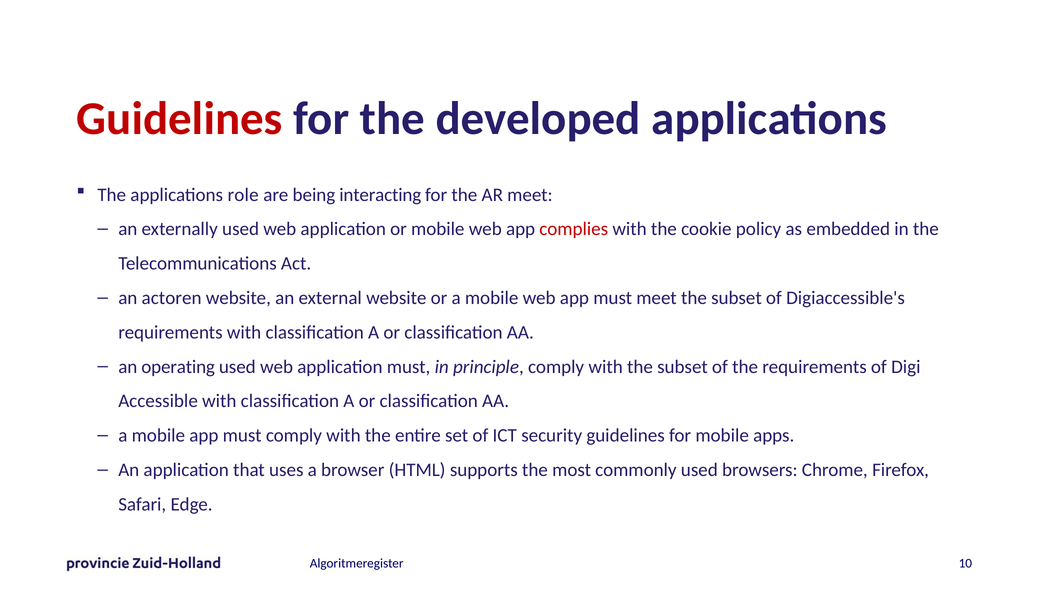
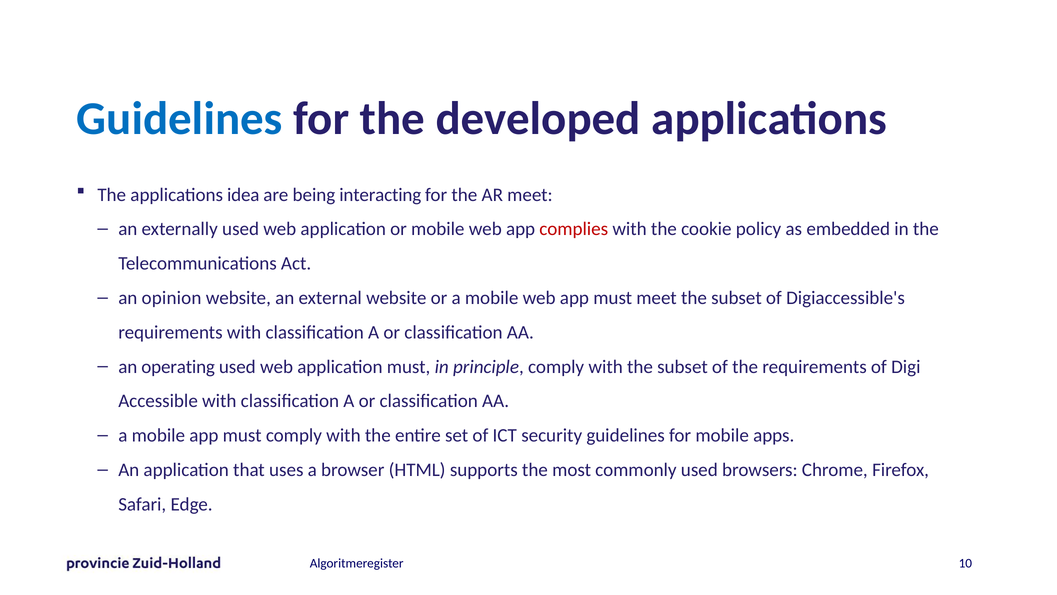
Guidelines colour: red -> blue (180, 119)
role: role -> idea (243, 195)
actoren: actoren -> opinion (172, 298)
